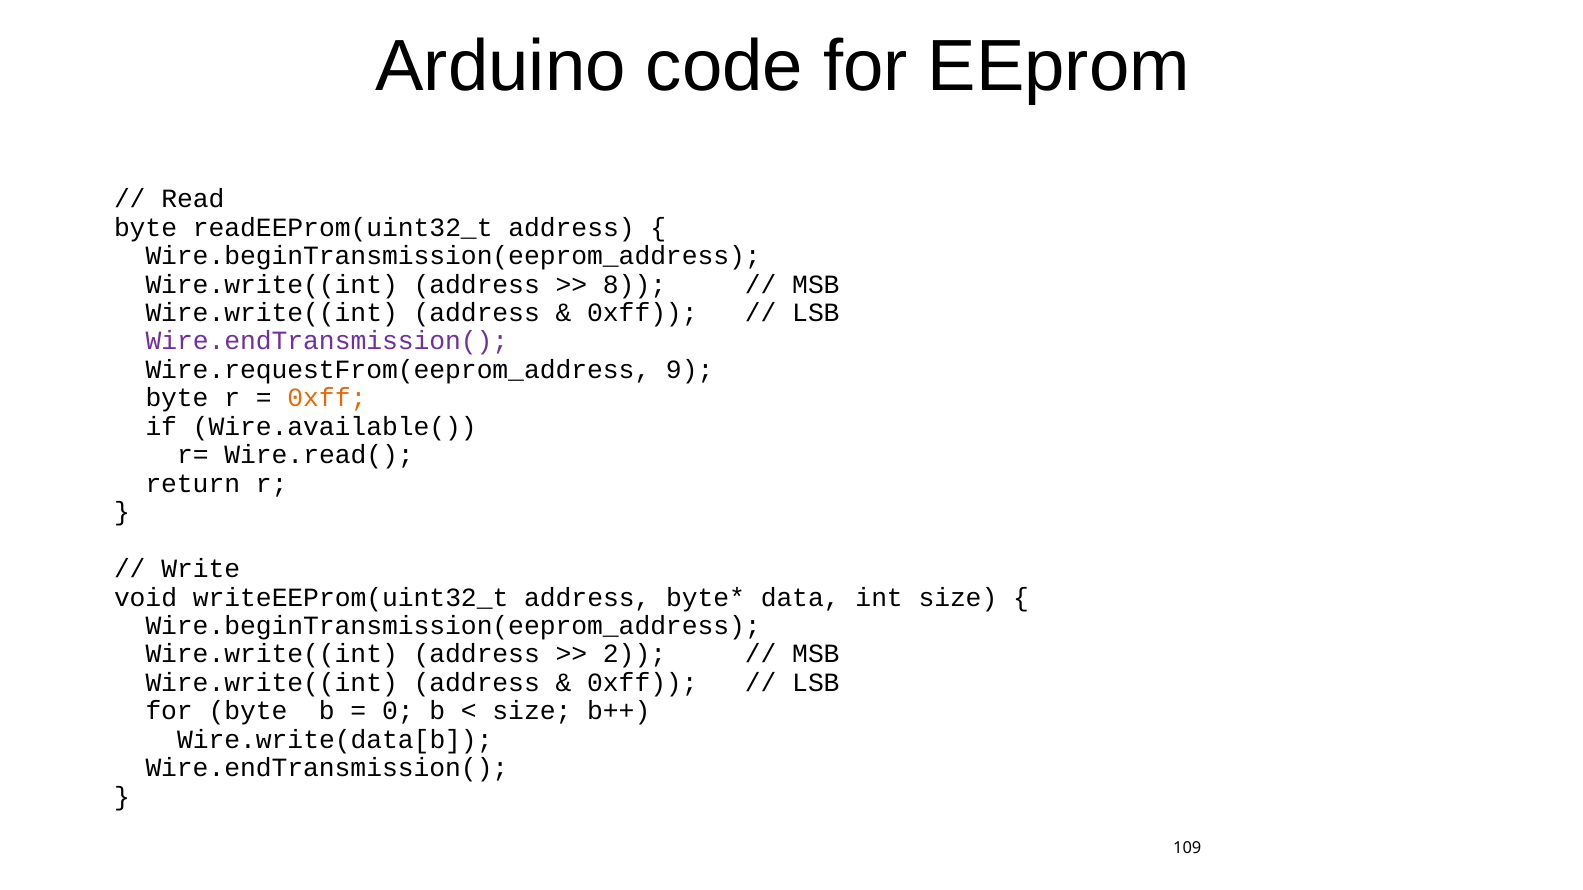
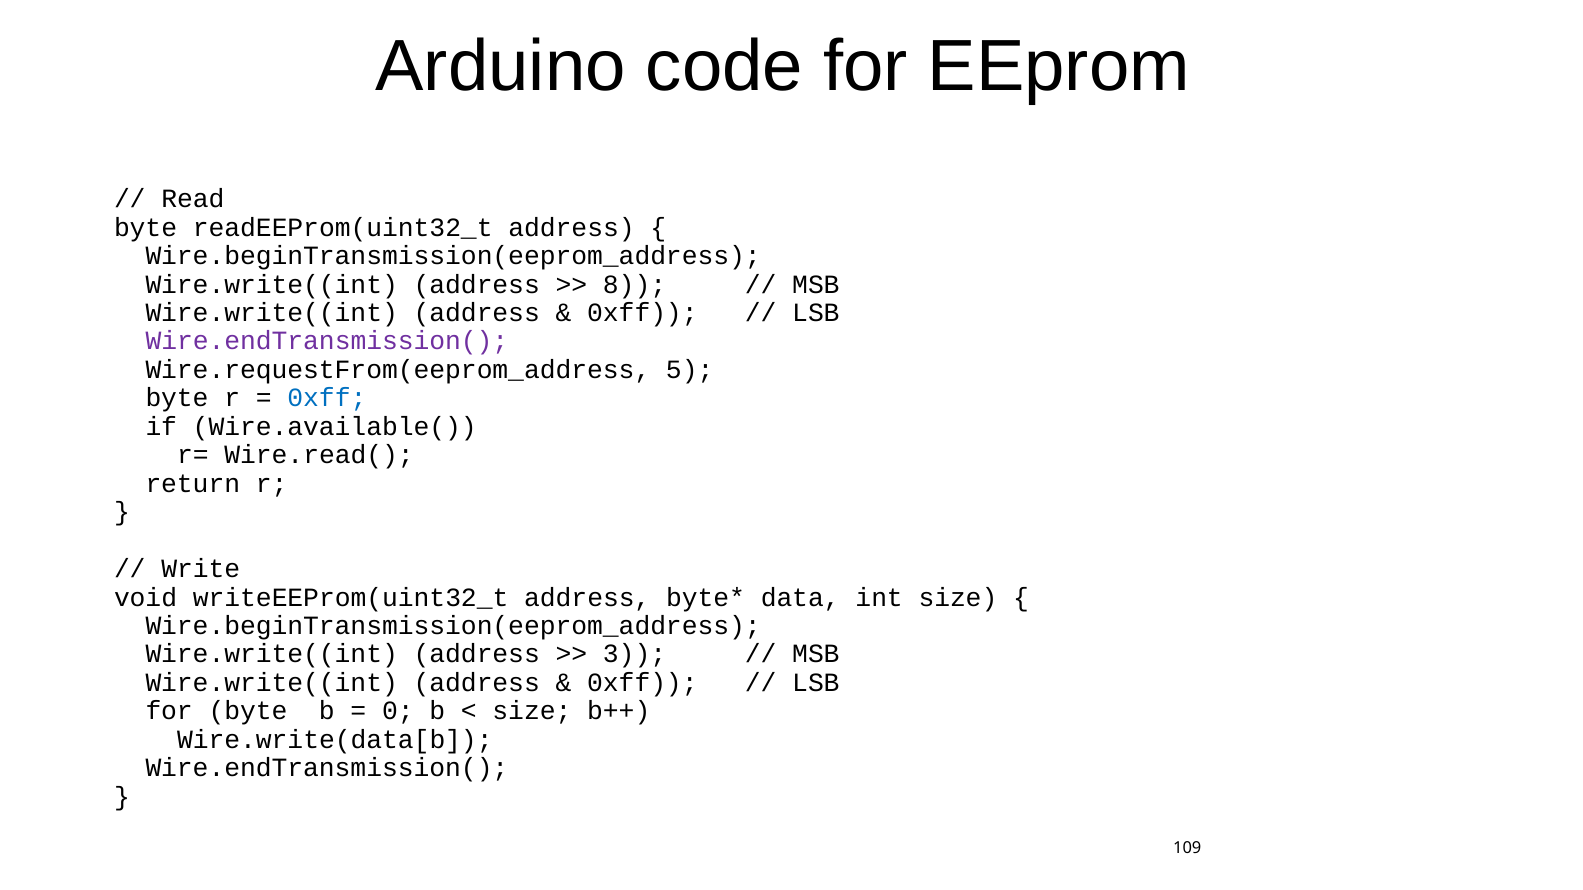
9: 9 -> 5 (690, 370)
0xff colour: orange -> blue (327, 398)
2: 2 -> 3 (635, 655)
